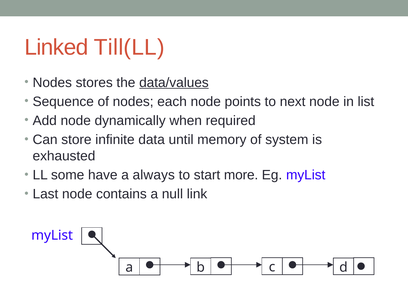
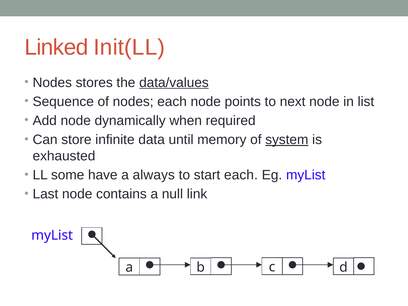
Till(LL: Till(LL -> Init(LL (129, 47)
system underline: none -> present (287, 140)
start more: more -> each (241, 175)
